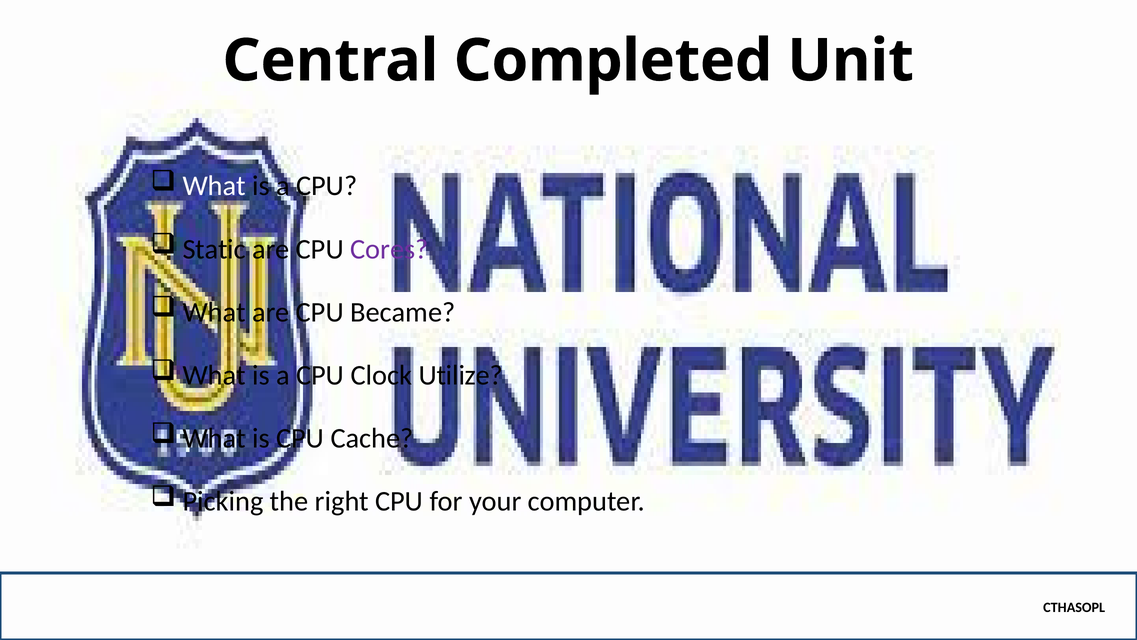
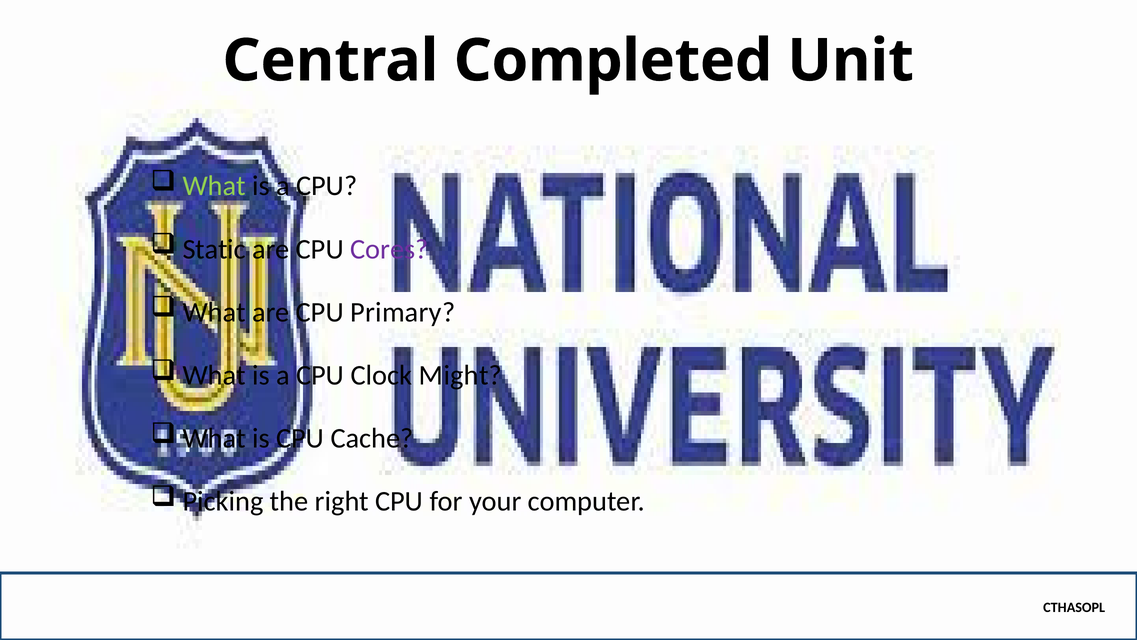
What colour: white -> light green (214, 186)
Became: Became -> Primary (403, 312)
Utilize: Utilize -> Might (461, 375)
